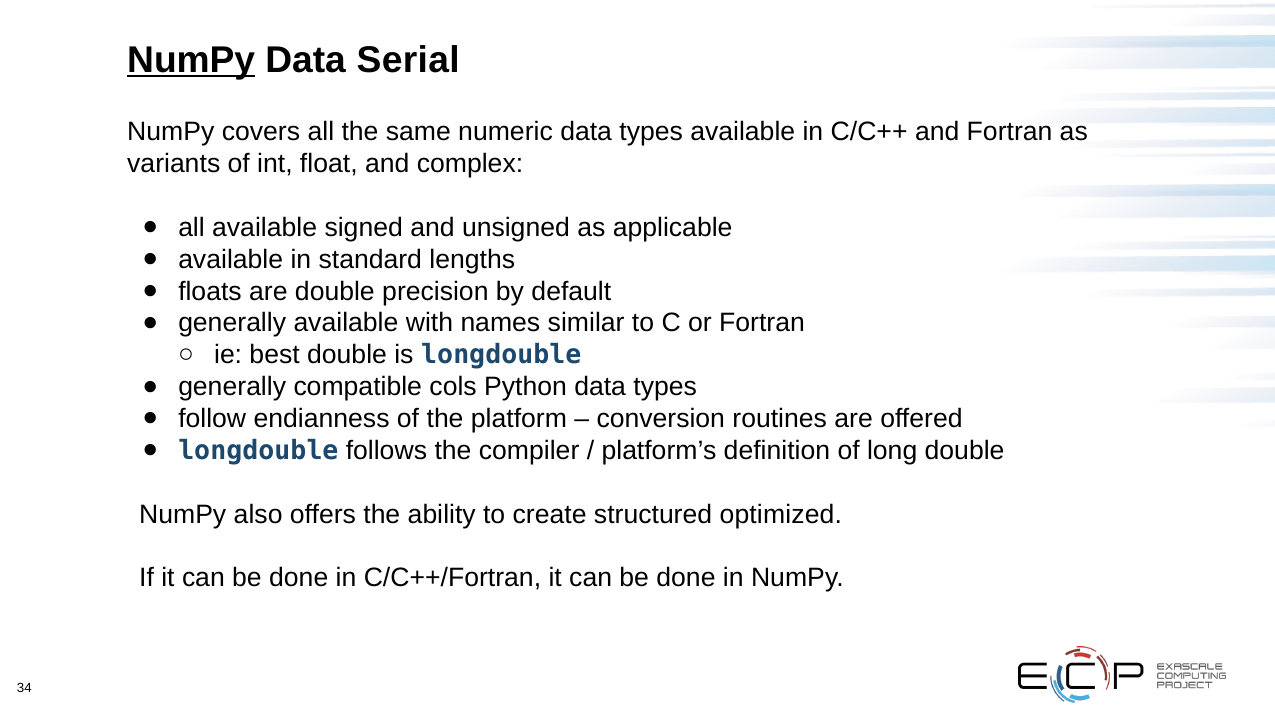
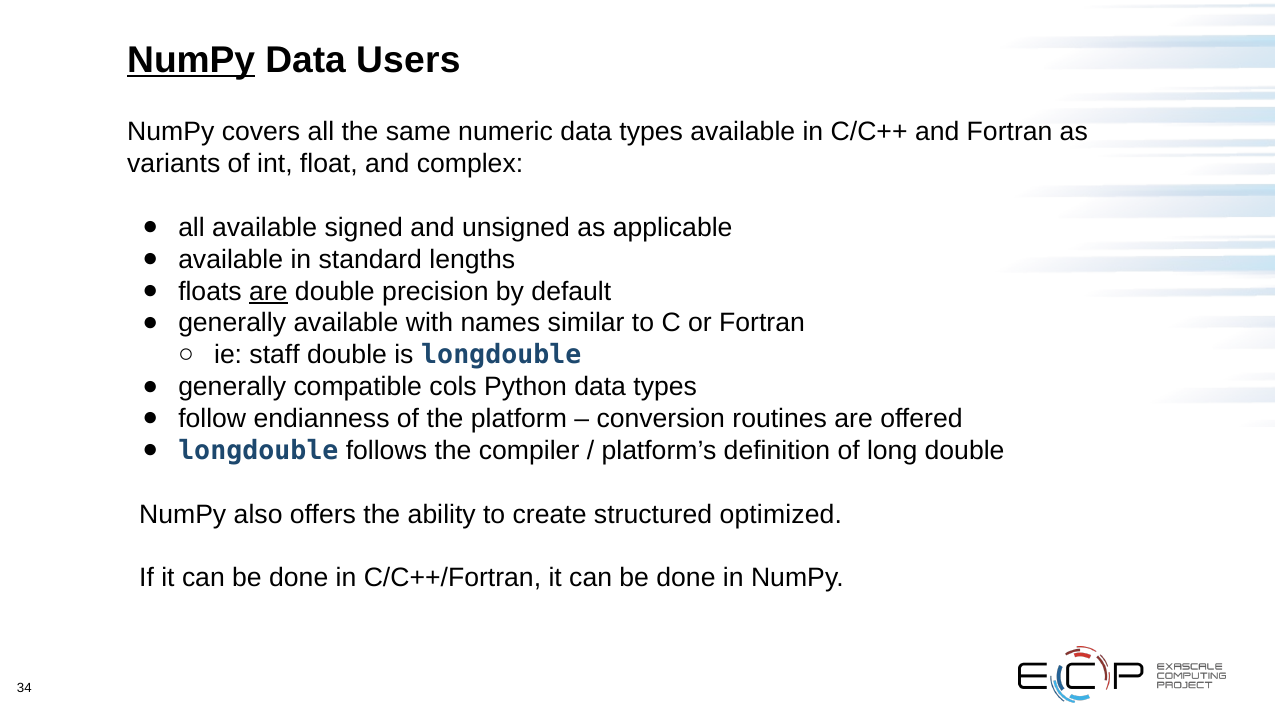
Serial: Serial -> Users (408, 60)
are underline: none -> present (268, 291)
best: best -> staff (275, 355)
